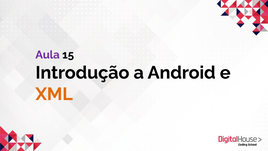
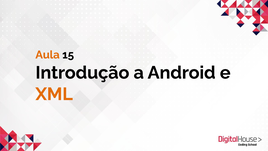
Aula colour: purple -> orange (48, 55)
